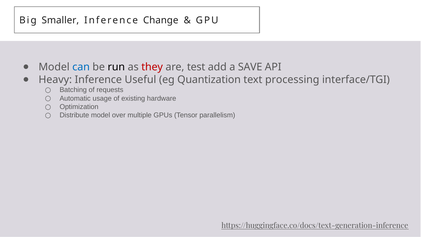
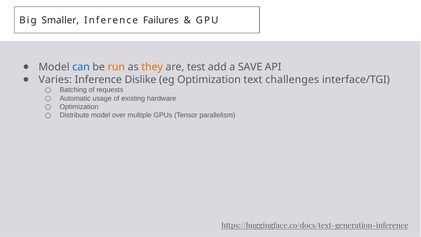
Change: Change -> Failures (161, 20)
run colour: black -> orange (116, 67)
they colour: red -> orange (152, 67)
Heavy: Heavy -> Varies (55, 80)
Useful: Useful -> Dislike (141, 80)
eg Quantization: Quantization -> Optimization (209, 80)
processing: processing -> challenges (292, 80)
